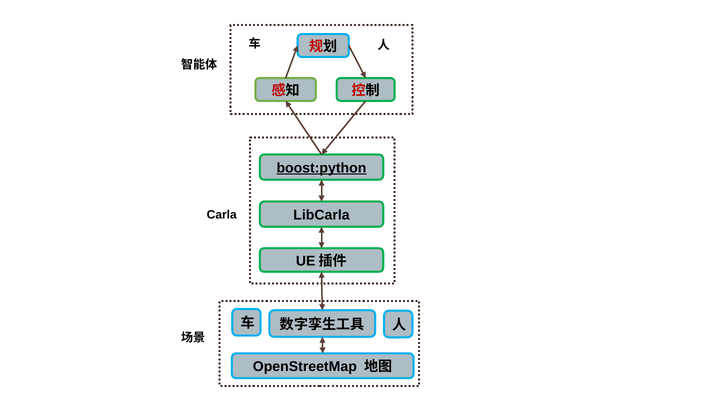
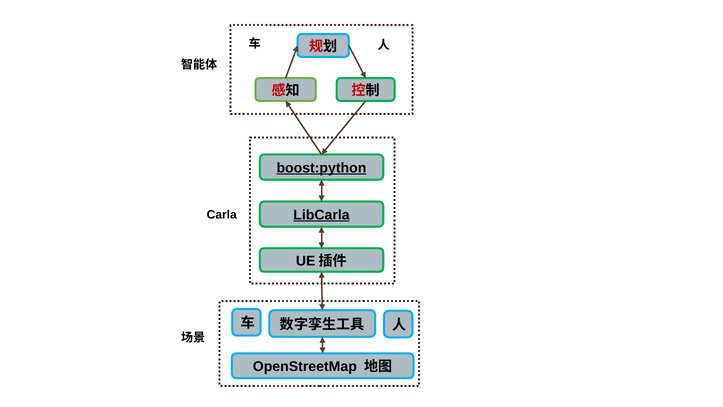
LibCarla underline: none -> present (321, 215)
